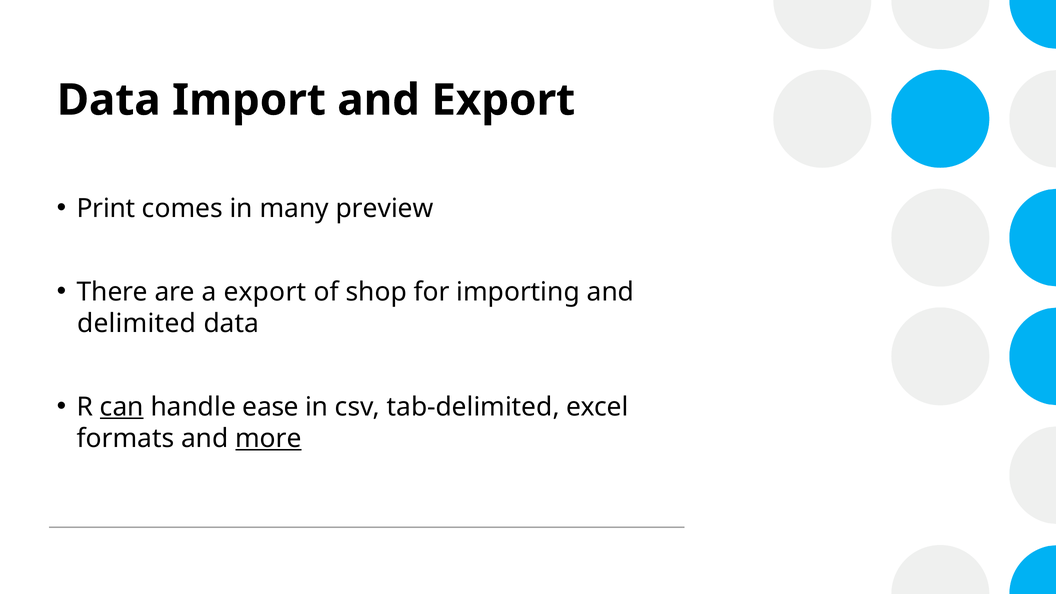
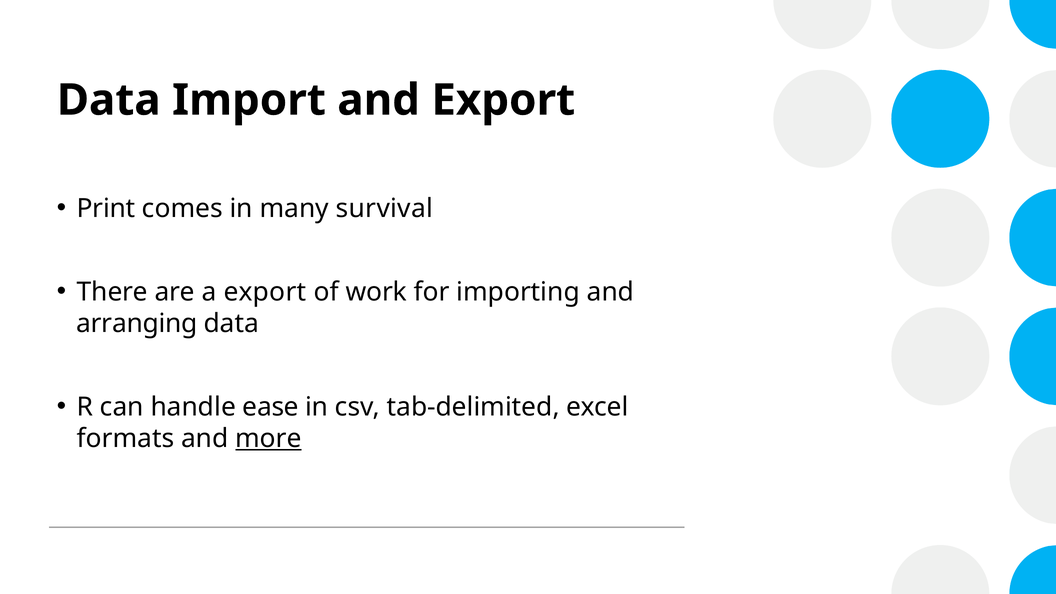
preview: preview -> survival (384, 209)
shop: shop -> work (376, 292)
delimited: delimited -> arranging (137, 324)
can underline: present -> none (122, 407)
